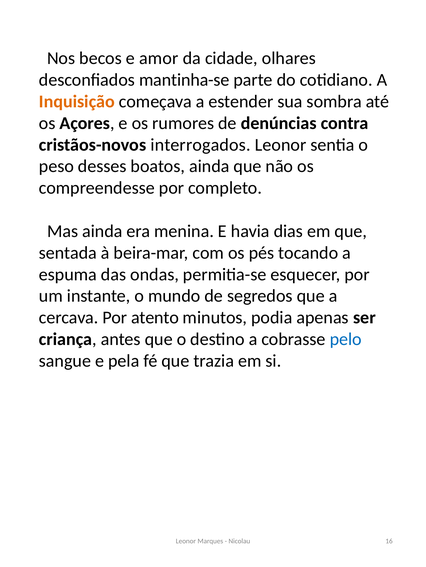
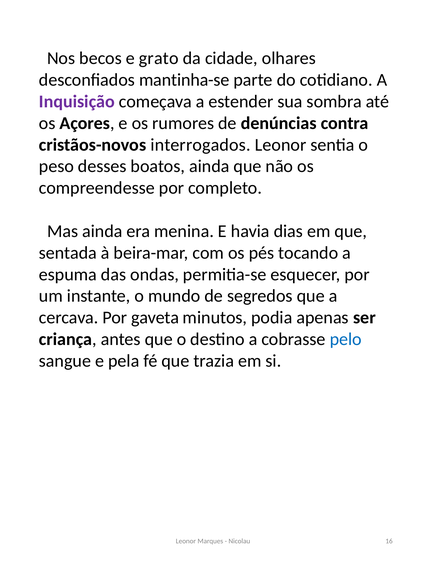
amor: amor -> grato (159, 58)
Inquisição colour: orange -> purple (77, 102)
atento: atento -> gaveta (155, 318)
